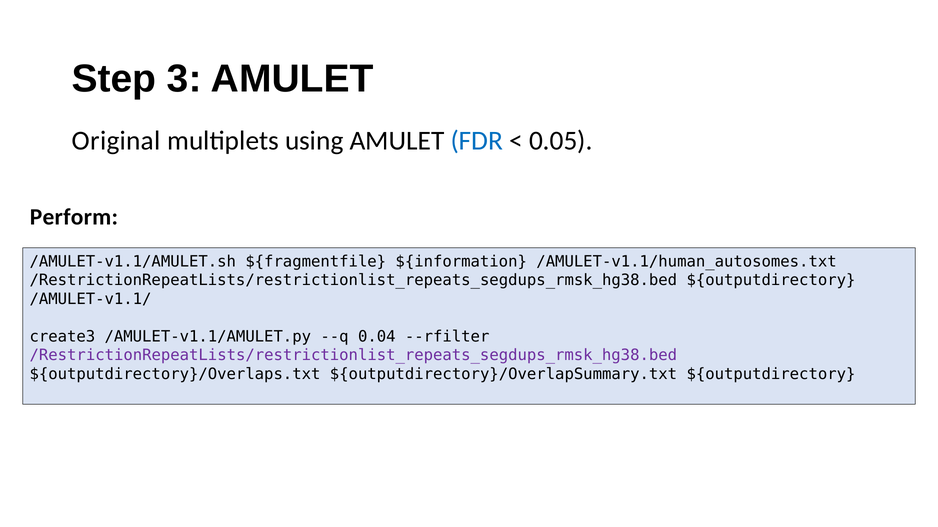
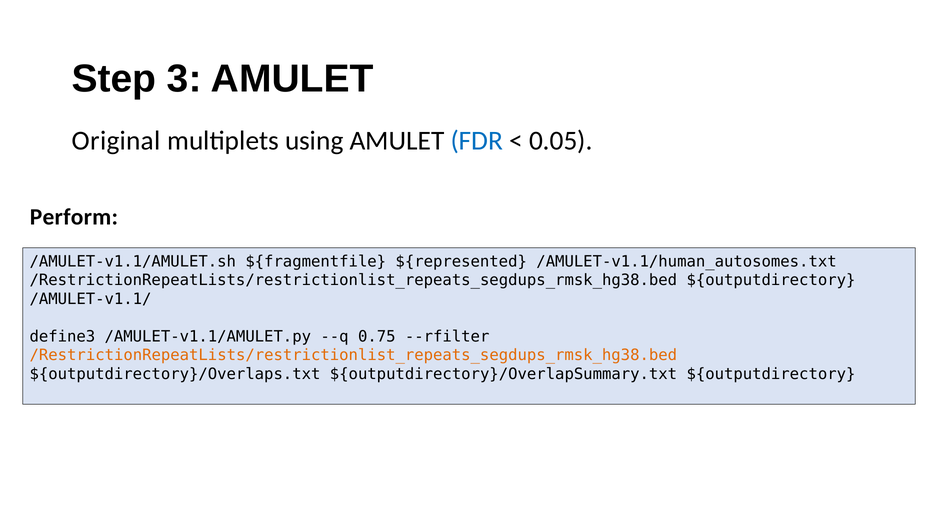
${information: ${information -> ${represented (461, 262)
create3: create3 -> define3 (62, 337)
0.04: 0.04 -> 0.75 (377, 337)
/RestrictionRepeatLists/restrictionlist_repeats_segdups_rmsk_hg38.bed colour: purple -> orange (353, 356)
